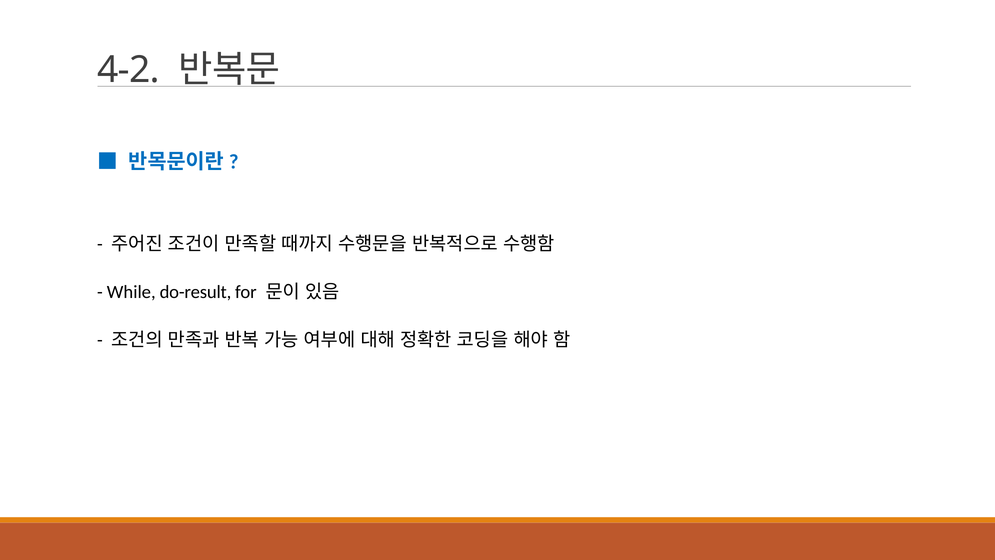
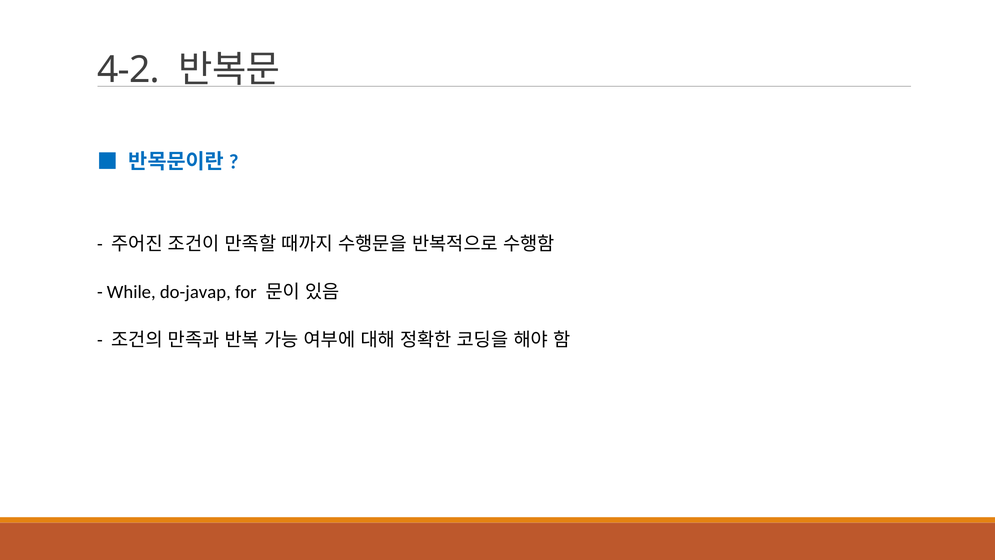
do-result: do-result -> do-javap (195, 292)
